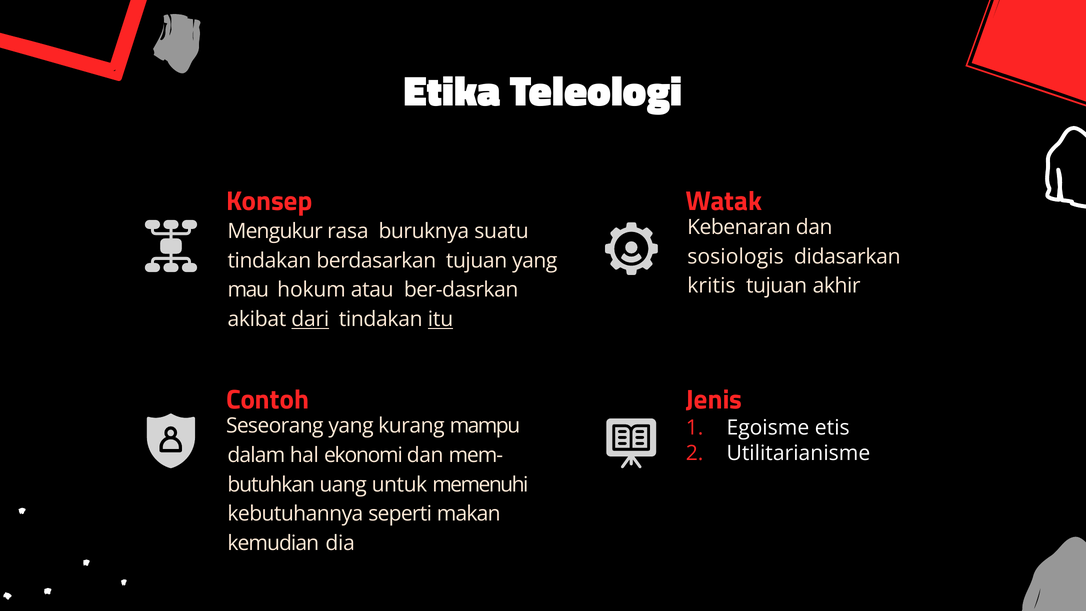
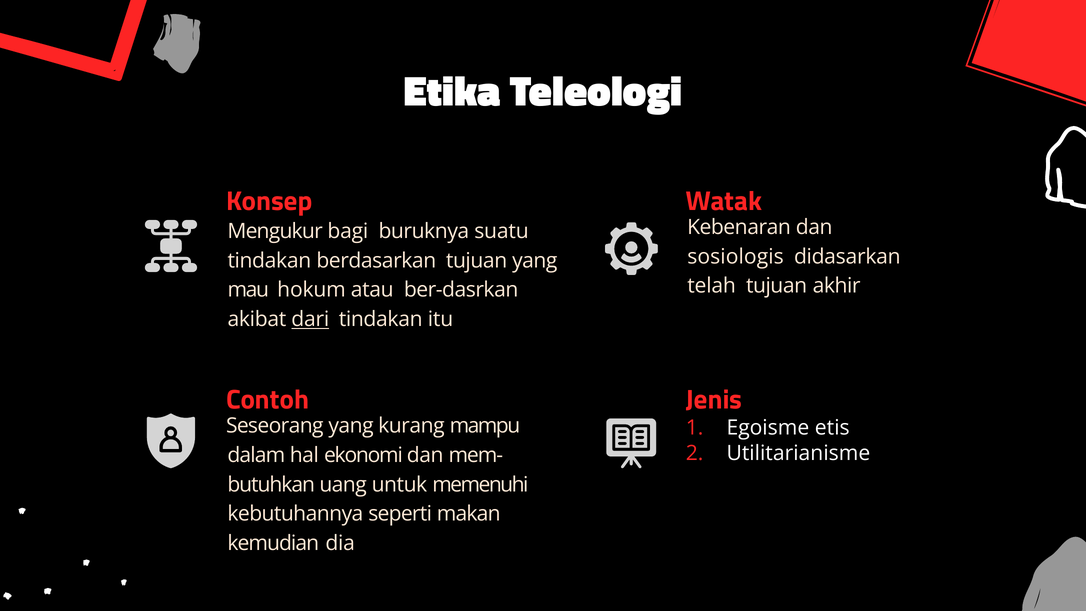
rasa: rasa -> bagi (348, 231)
kritis: kritis -> telah (712, 286)
itu underline: present -> none (441, 319)
